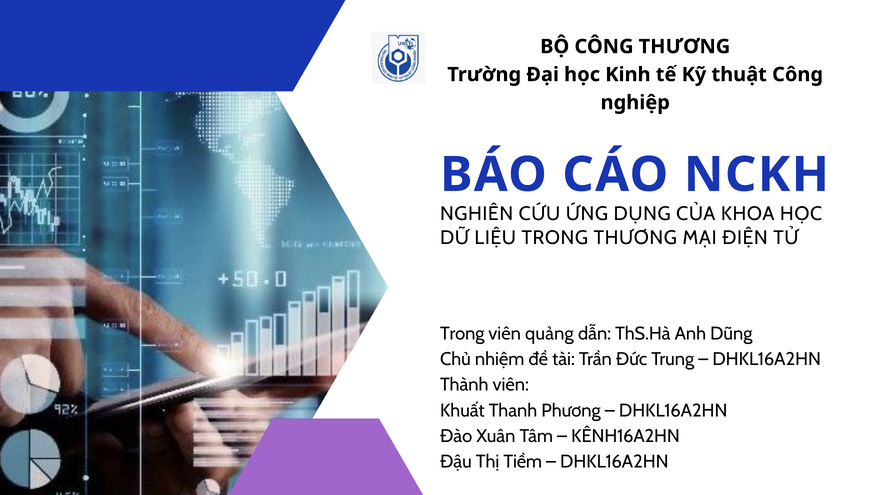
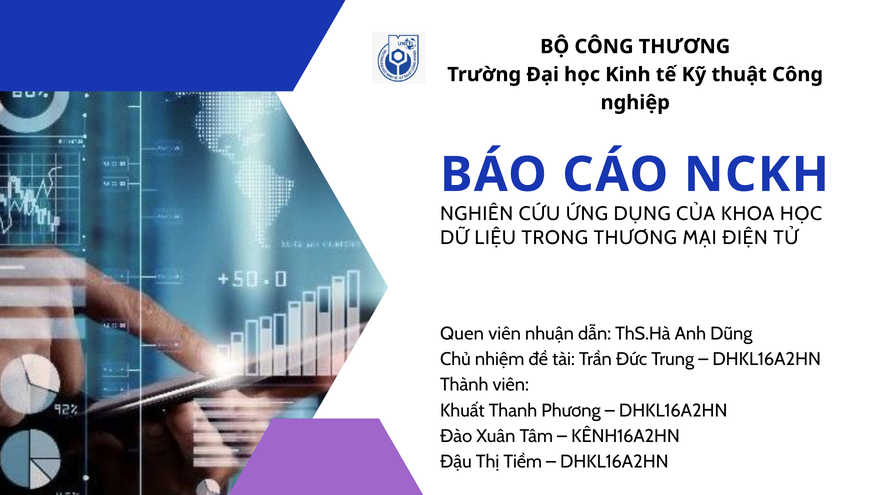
Trong: Trong -> Quen (462, 334)
quảng: quảng -> nhuận (549, 334)
